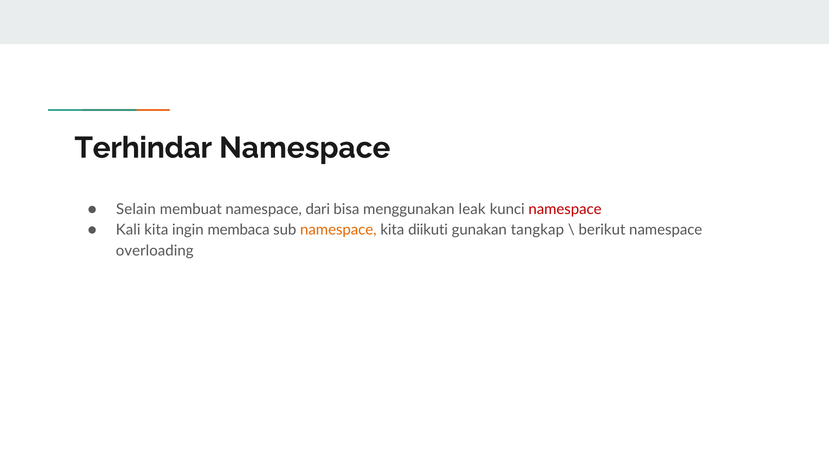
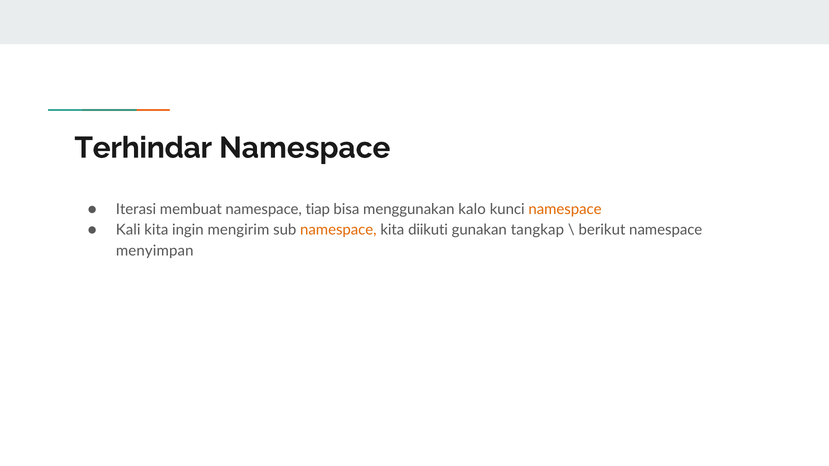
Selain: Selain -> Iterasi (136, 209)
dari: dari -> tiap (318, 209)
leak: leak -> kalo (472, 209)
namespace colour: red -> orange (565, 209)
membaca: membaca -> mengirim (238, 230)
overloading: overloading -> menyimpan (155, 251)
